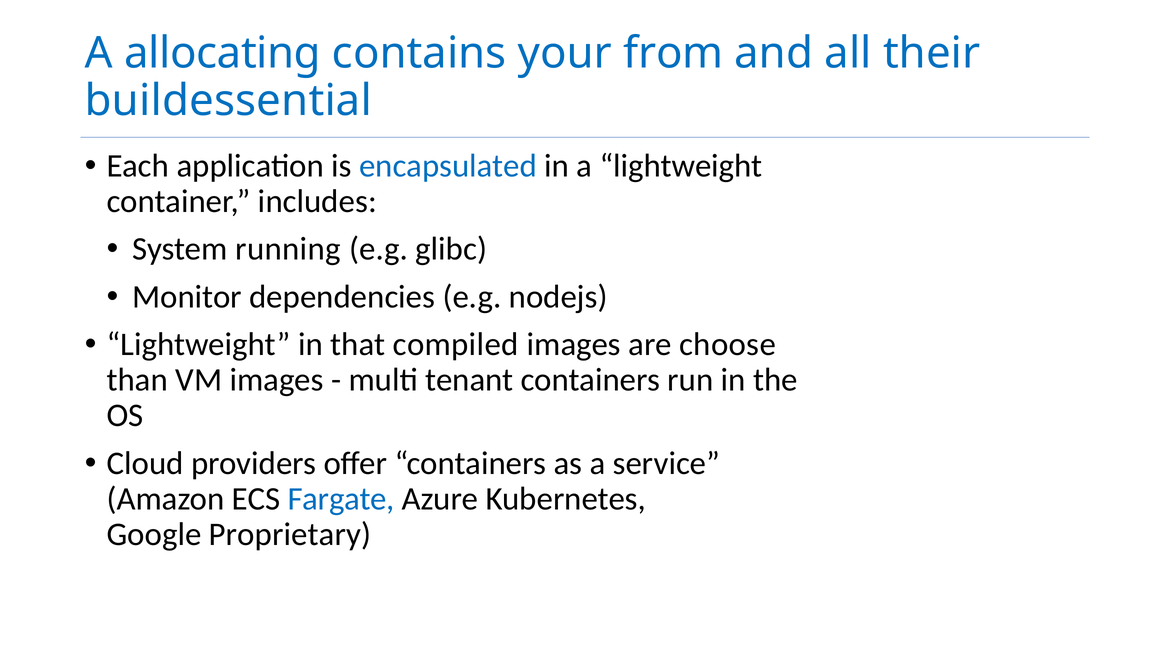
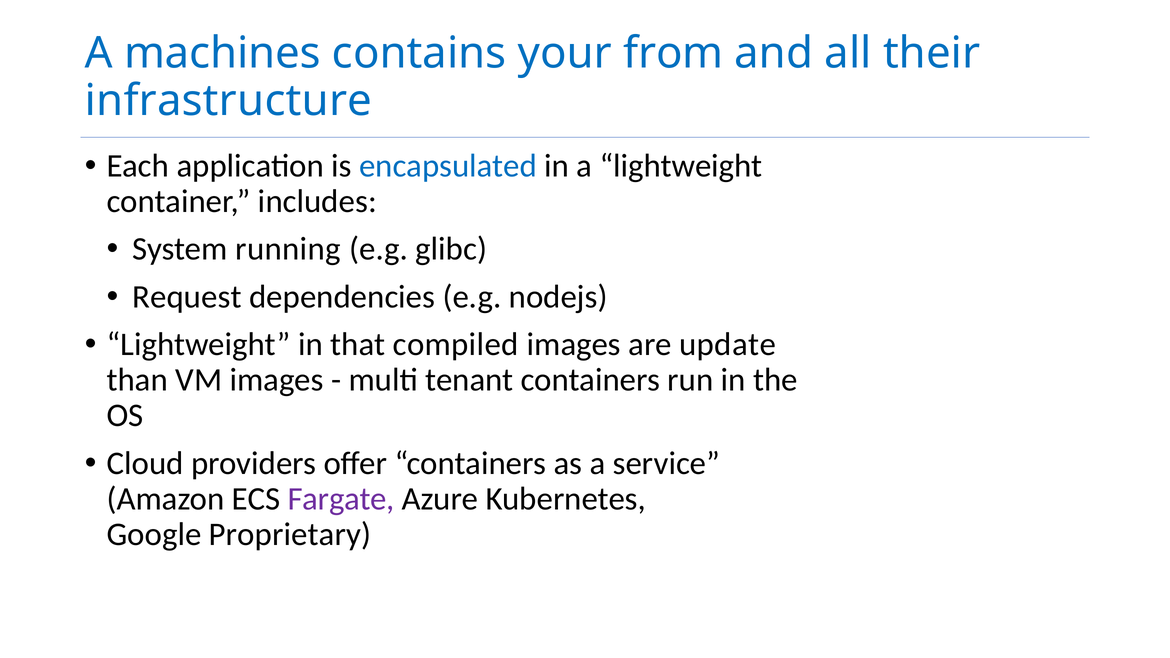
allocating: allocating -> machines (222, 53)
buildessential: buildessential -> infrastructure (228, 101)
Monitor: Monitor -> Request (187, 297)
choose: choose -> update (728, 345)
Fargate colour: blue -> purple (341, 499)
